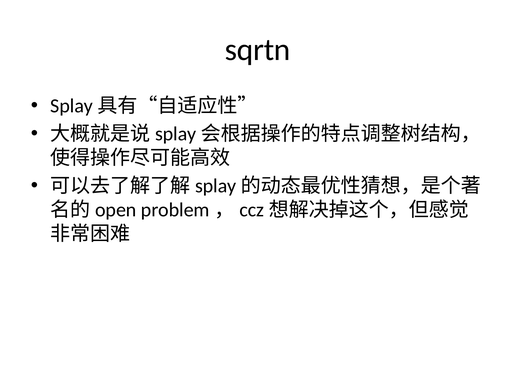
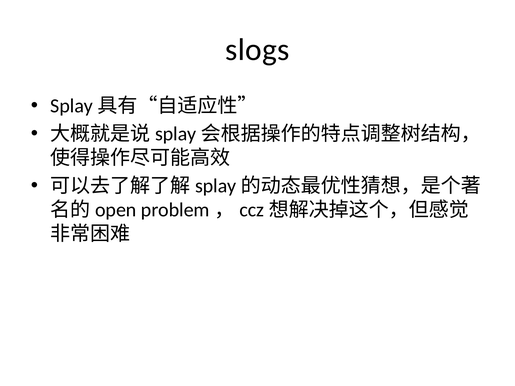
sqrtn: sqrtn -> slogs (257, 50)
